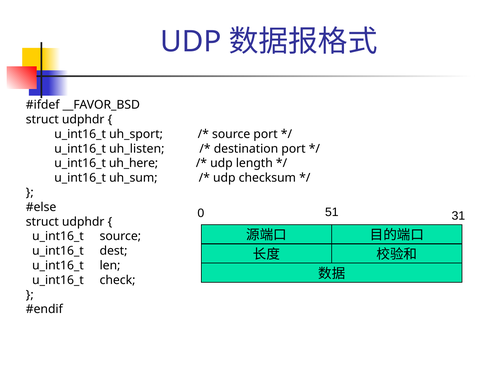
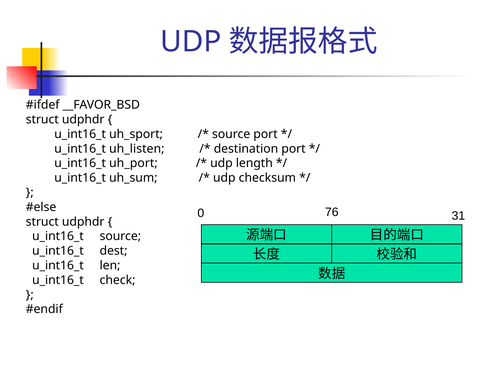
uh_here: uh_here -> uh_port (133, 163)
51: 51 -> 76 (332, 212)
